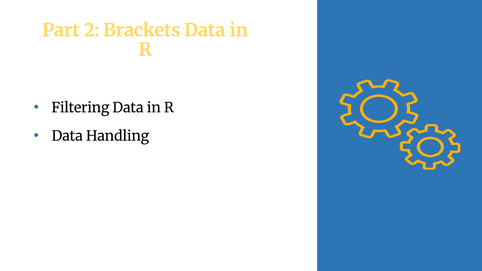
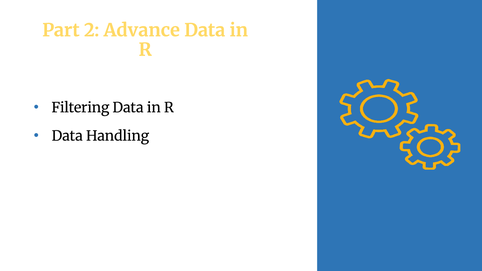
Brackets: Brackets -> Advance (142, 30)
